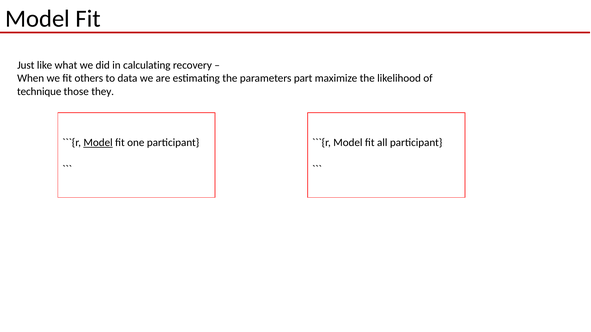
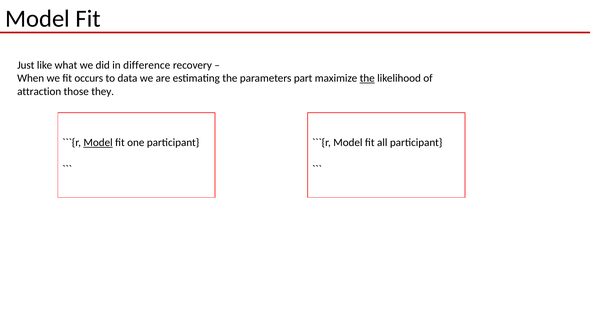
calculating: calculating -> difference (147, 65)
others: others -> occurs (89, 78)
the underline: none -> present (367, 78)
technique: technique -> attraction (39, 92)
